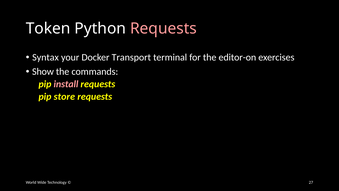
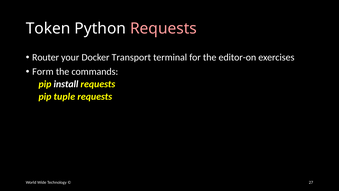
Syntax: Syntax -> Router (46, 57)
Show: Show -> Form (43, 72)
install colour: pink -> white (66, 84)
store: store -> tuple (64, 96)
